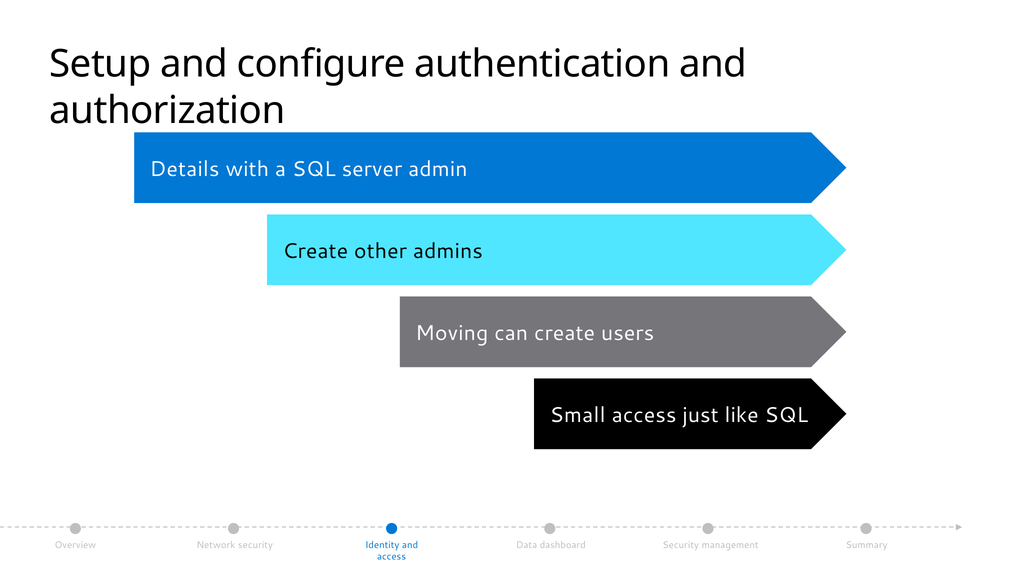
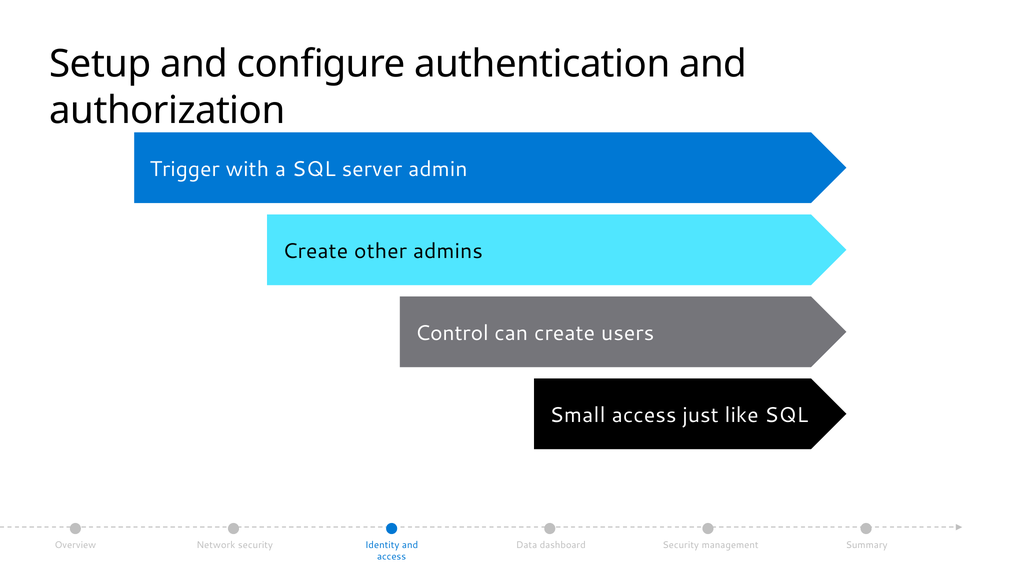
Details: Details -> Trigger (185, 169)
Moving: Moving -> Control (452, 333)
